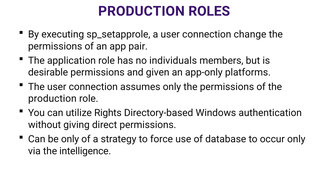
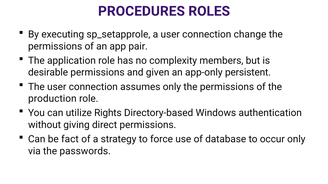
PRODUCTION: PRODUCTION -> PROCEDURES (141, 11)
individuals: individuals -> complexity (173, 61)
platforms: platforms -> persistent (248, 73)
be only: only -> fact (70, 140)
intelligence: intelligence -> passwords (85, 151)
